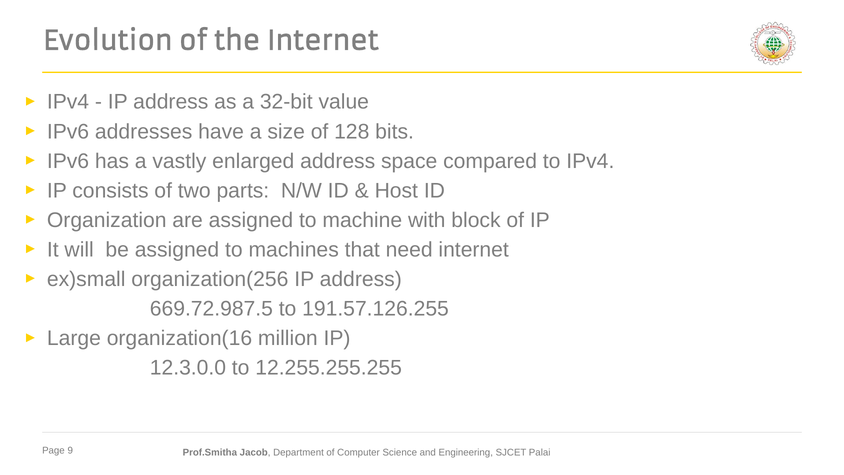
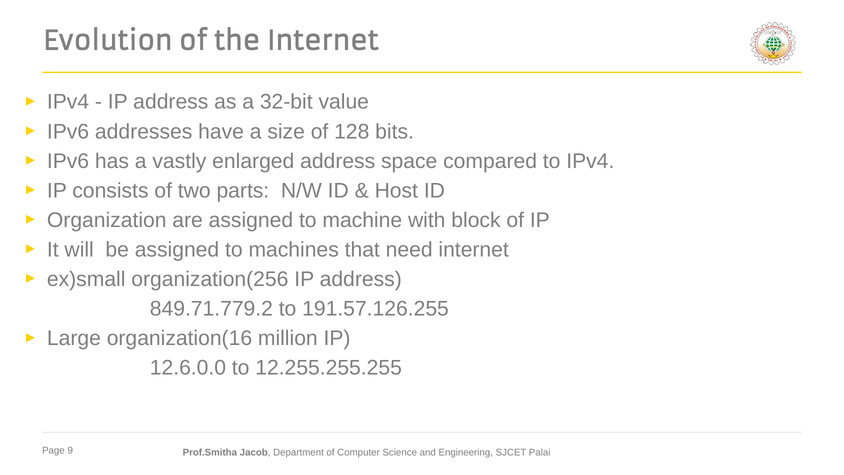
669.72.987.5: 669.72.987.5 -> 849.71.779.2 (211, 309)
12.3.0.0: 12.3.0.0 -> 12.6.0.0 (188, 368)
